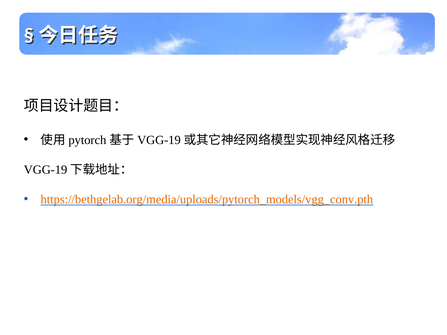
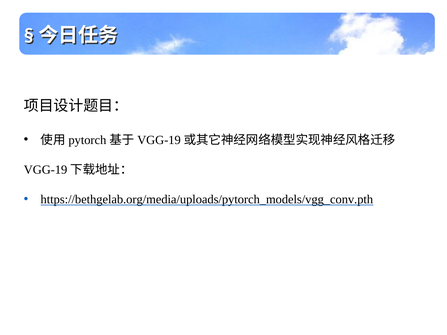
https://bethgelab.org/media/uploads/pytorch_models/vgg_conv.pth colour: orange -> black (207, 200)
